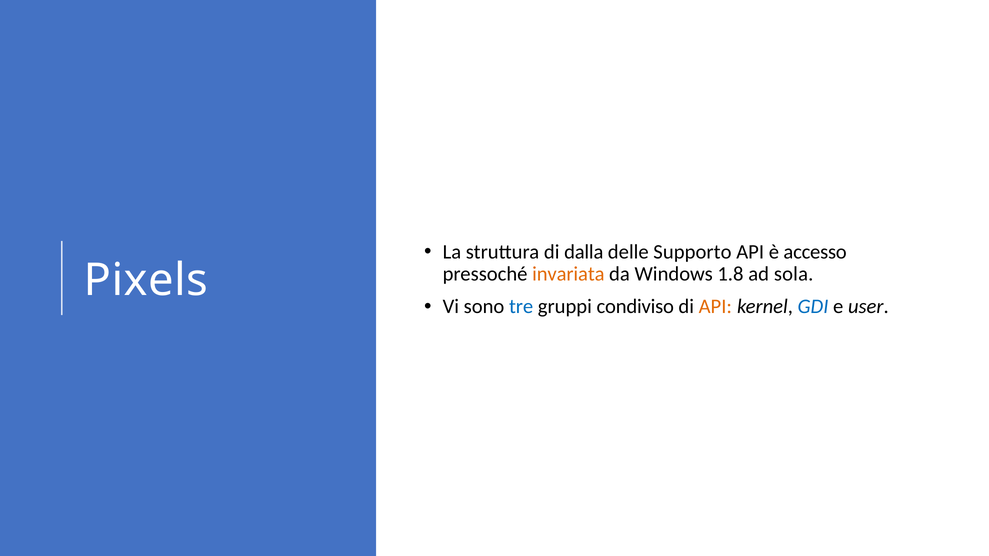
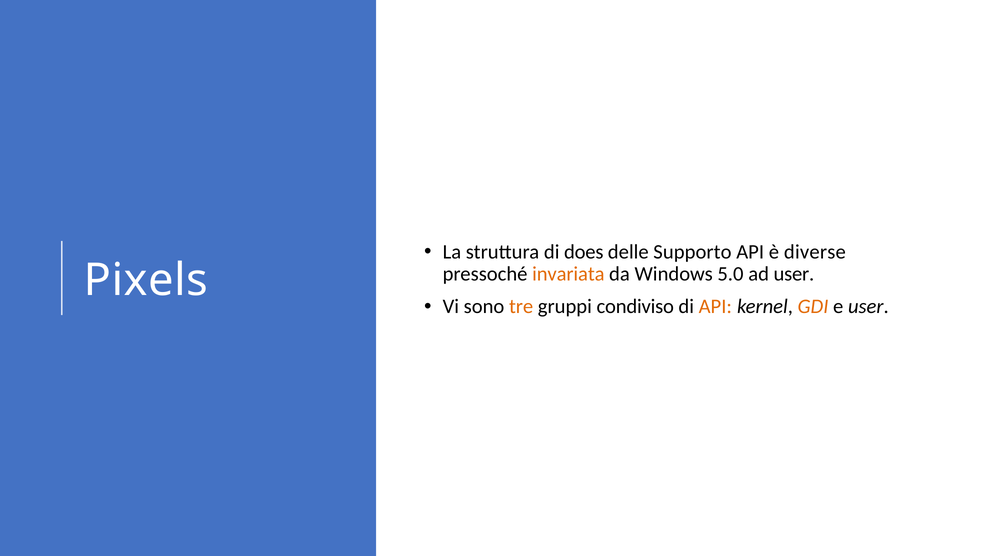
dalla: dalla -> does (584, 252)
accesso: accesso -> diverse (815, 252)
1.8: 1.8 -> 5.0 (730, 274)
ad sola: sola -> user (794, 274)
tre colour: blue -> orange (521, 307)
GDI colour: blue -> orange (813, 307)
